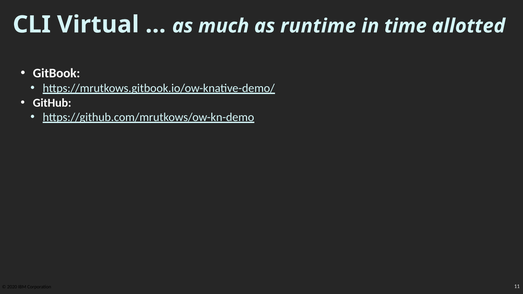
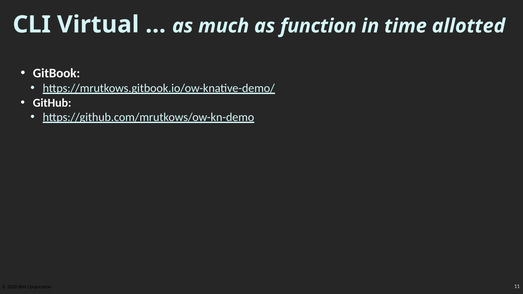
runtime: runtime -> function (318, 26)
